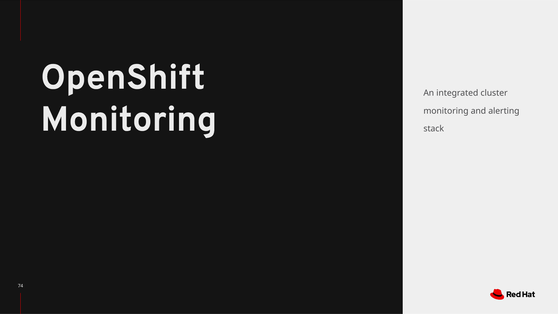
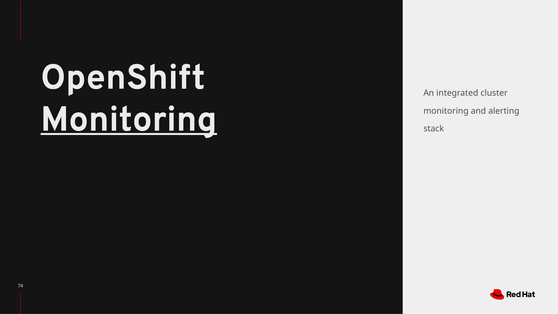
Monitoring underline: none -> present (129, 119)
